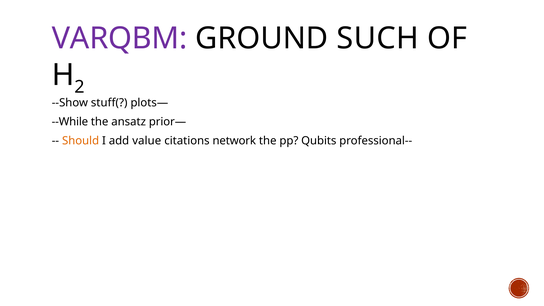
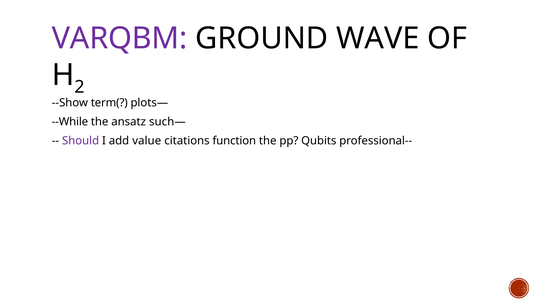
SUCH: SUCH -> WAVE (378, 39)
stuff(: stuff( -> term( (109, 103)
prior—: prior— -> such— (167, 122)
Should colour: orange -> purple (81, 141)
network: network -> function (234, 141)
